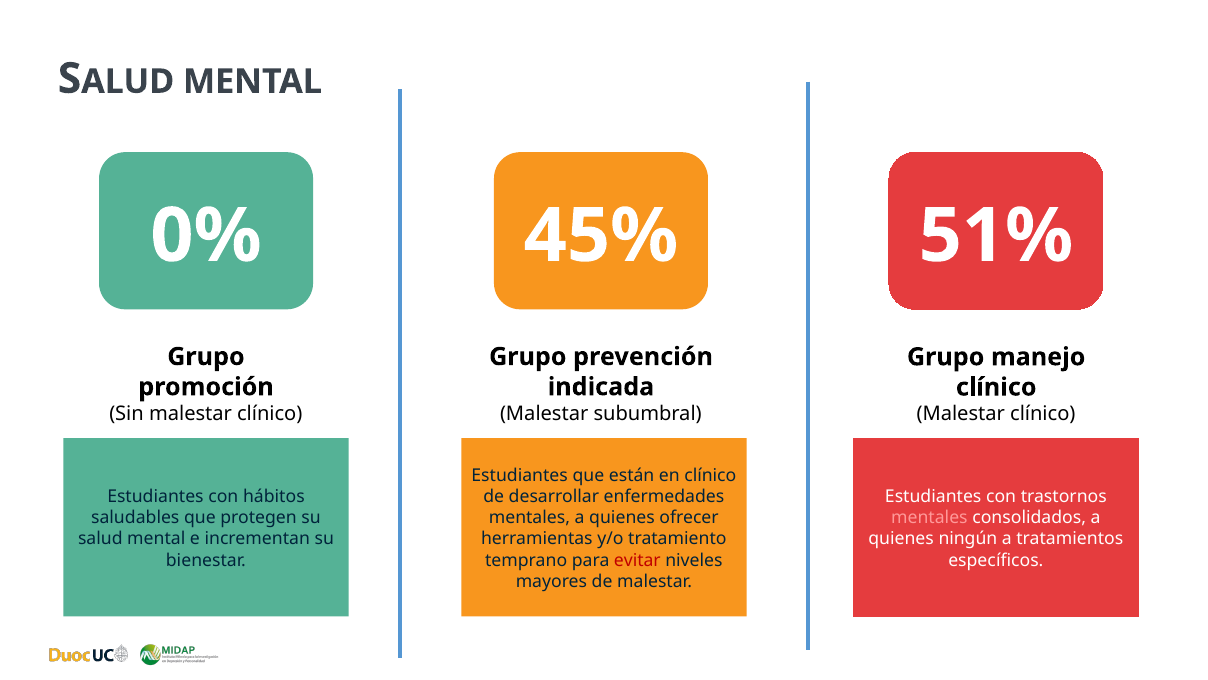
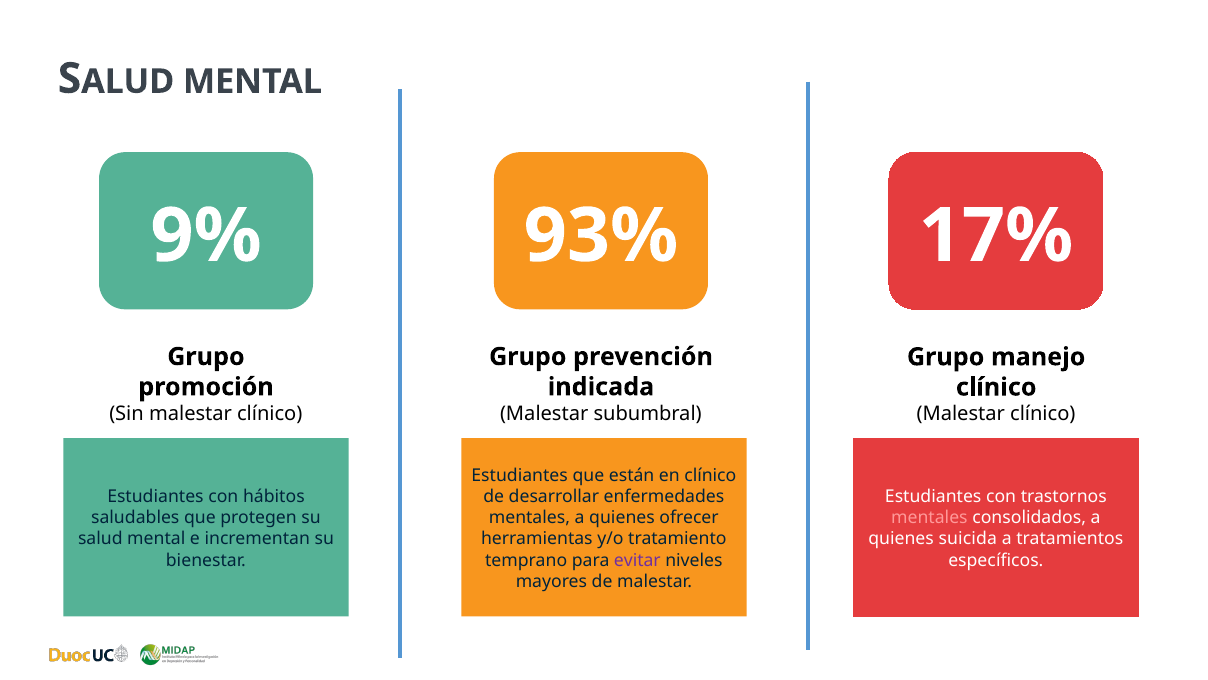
0%: 0% -> 9% (206, 236)
45%: 45% -> 93% (601, 236)
51%: 51% -> 17% (996, 236)
ningún: ningún -> suicida (968, 539)
evitar colour: red -> purple (637, 560)
